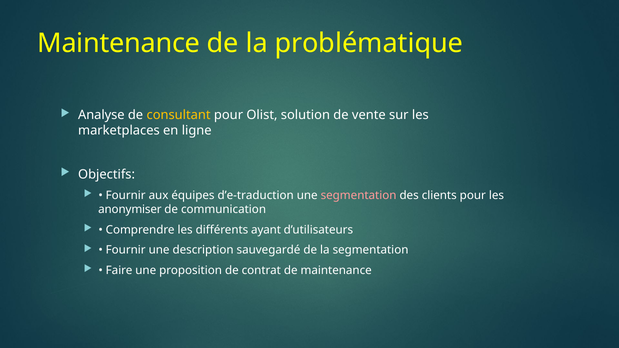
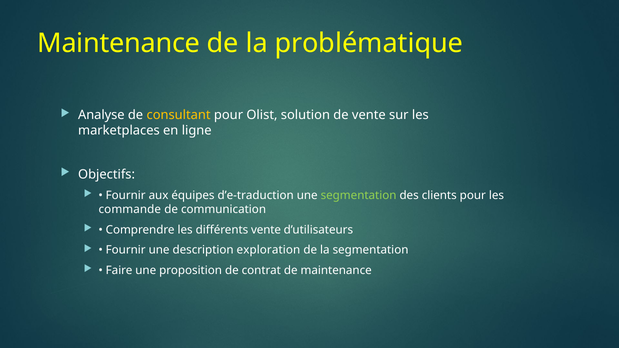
segmentation colour: pink -> light green (359, 196)
anonymiser: anonymiser -> commande (130, 210)
différents ayant: ayant -> vente (266, 230)
sauvegardé: sauvegardé -> exploration (268, 250)
